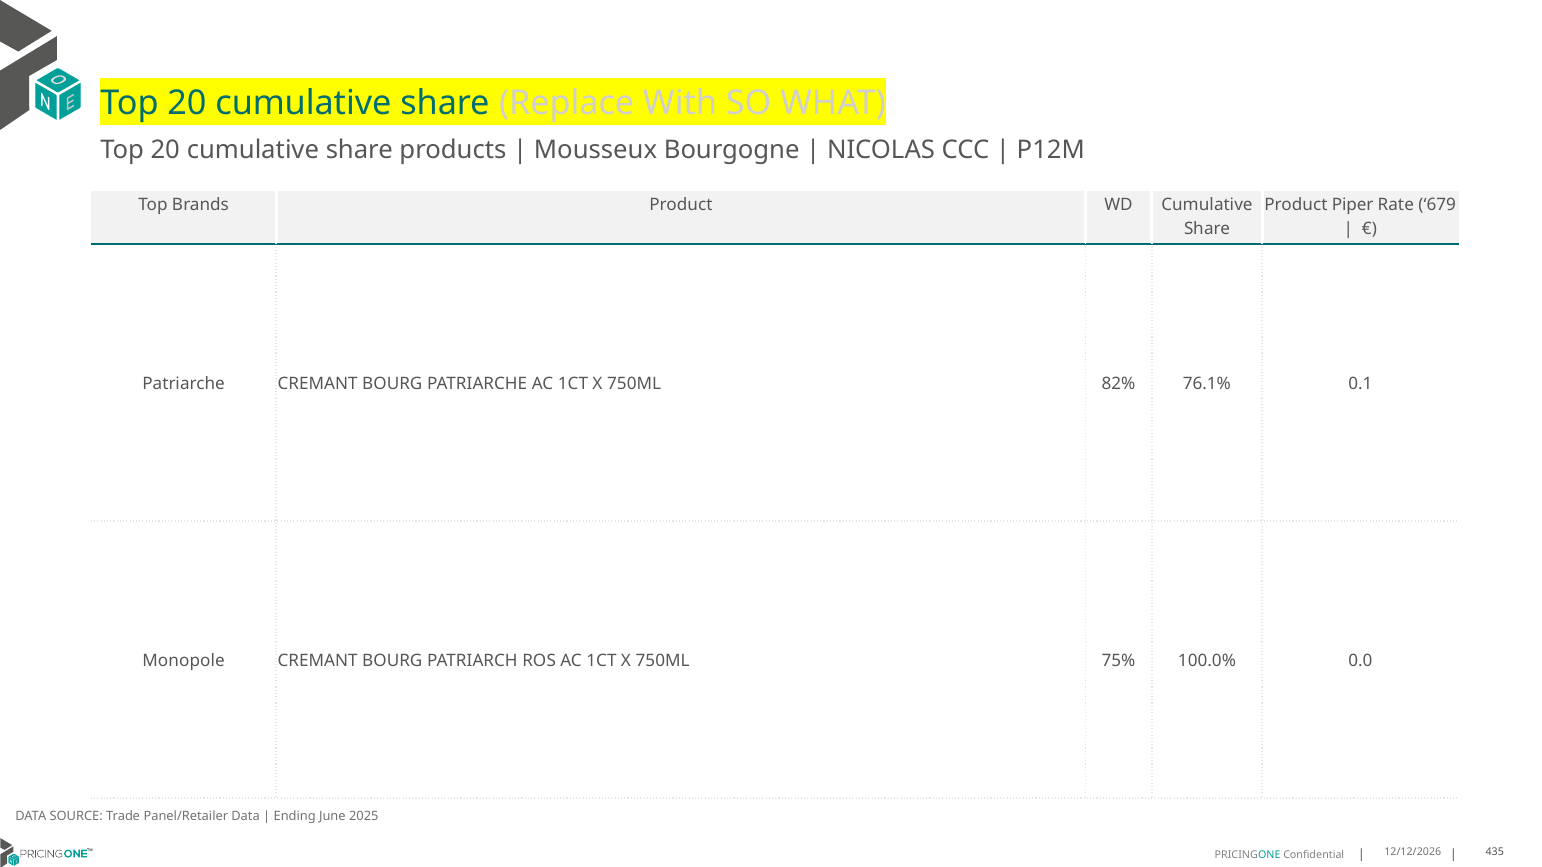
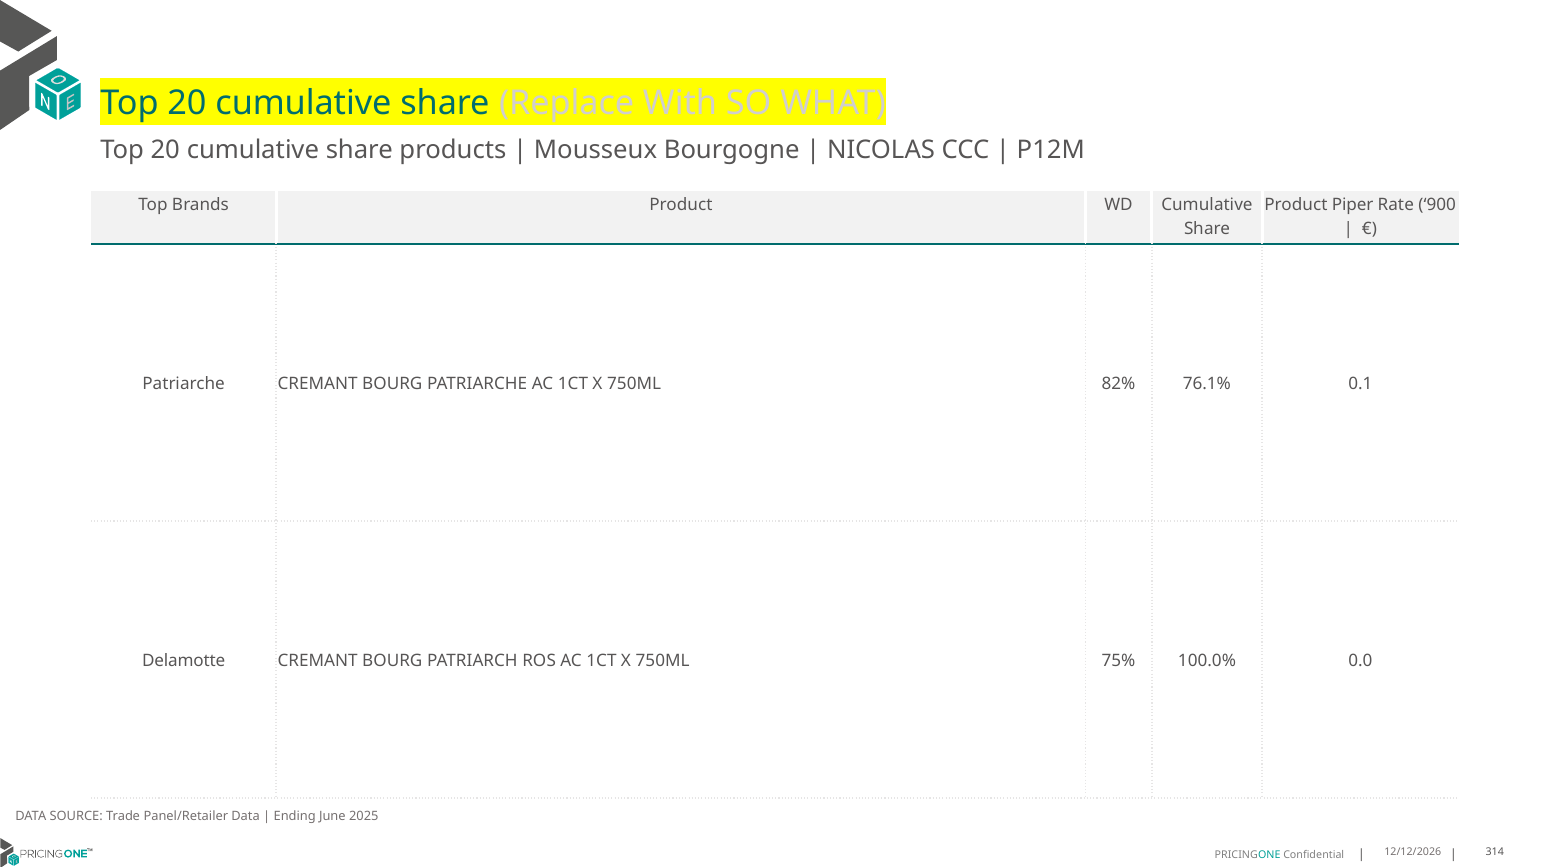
679: 679 -> 900 (1437, 205)
Monopole: Monopole -> Delamotte (184, 661)
435: 435 -> 314 (1495, 853)
